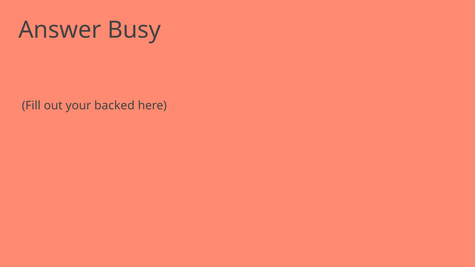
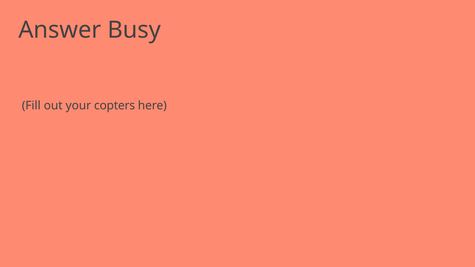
backed: backed -> copters (115, 106)
